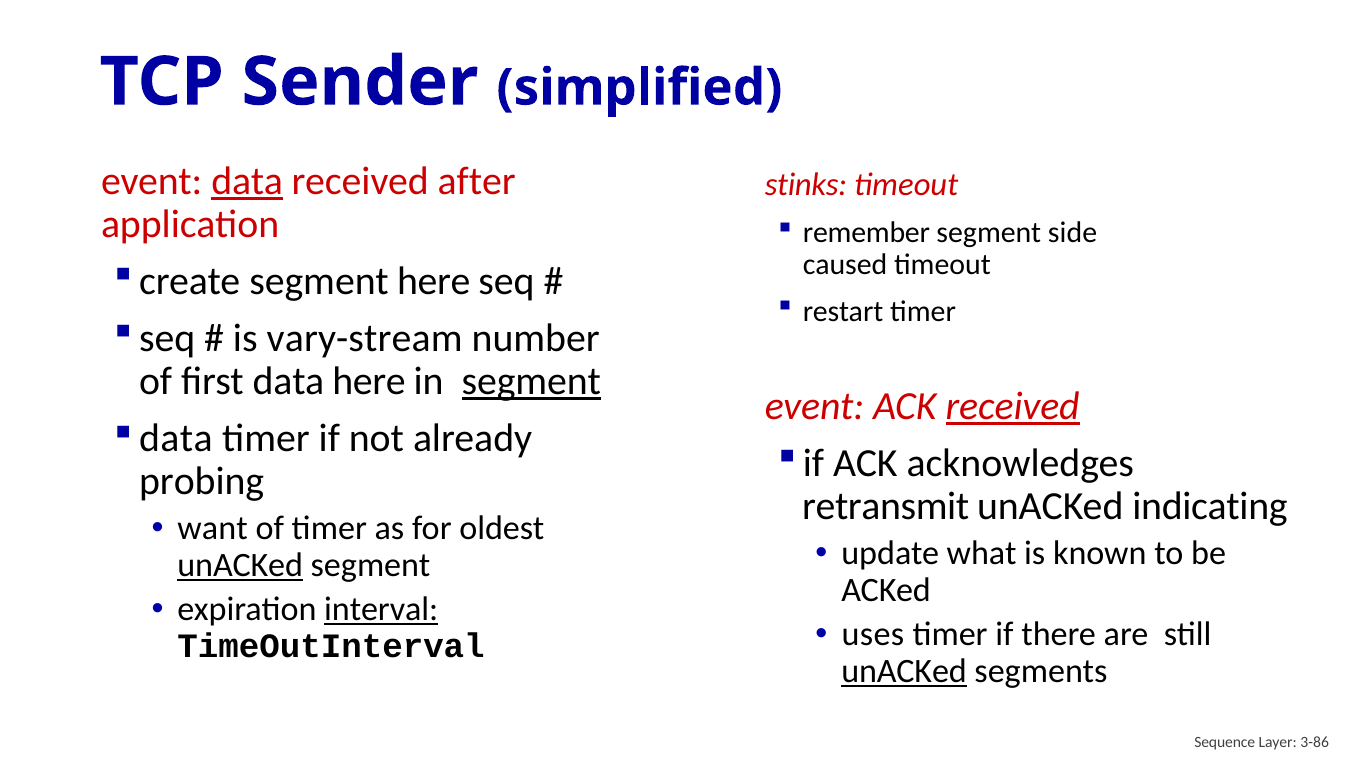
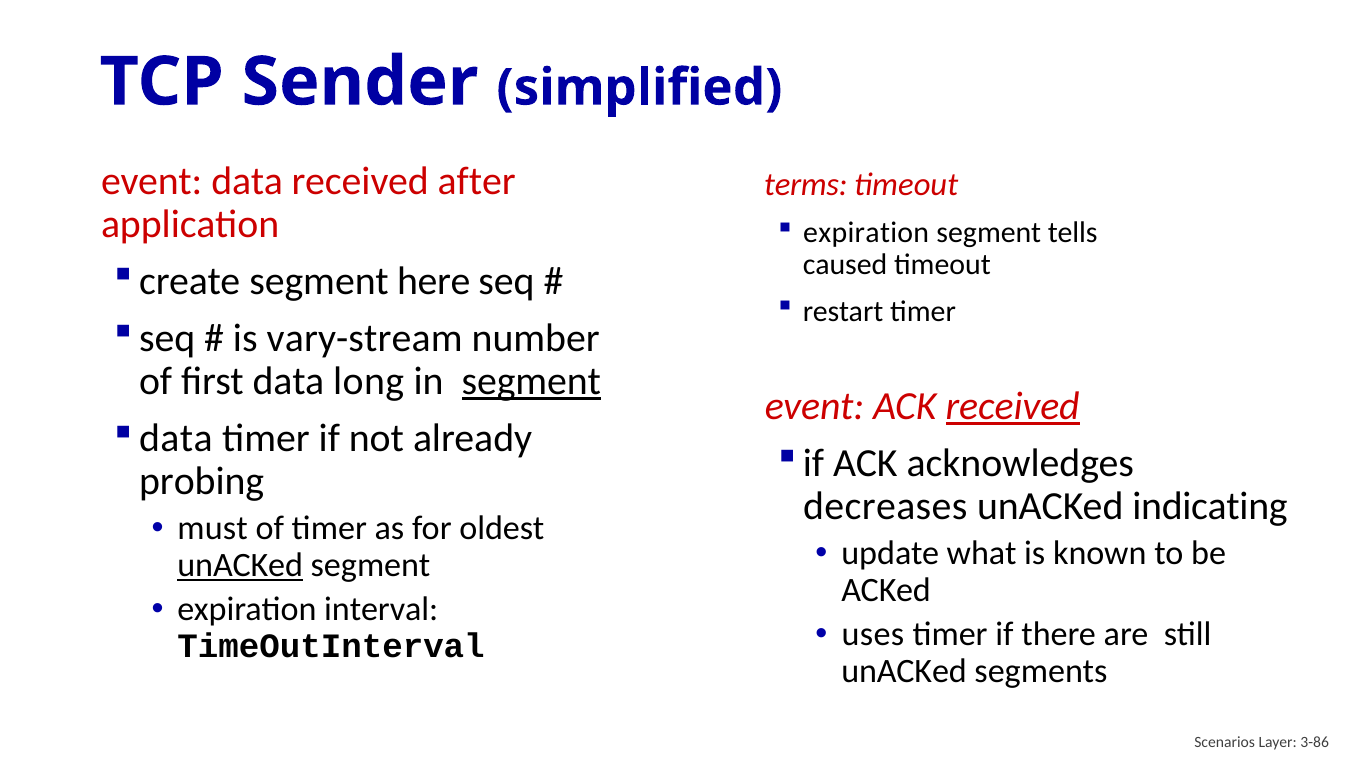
data underline: present -> none (247, 181)
stinks: stinks -> terms (806, 184)
remember: remember -> expiration (866, 232)
side: side -> tells (1073, 232)
data here: here -> long (369, 381)
retransmit: retransmit -> decreases (885, 506)
want: want -> must (213, 529)
interval underline: present -> none (381, 609)
unACKed underline: present -> none (904, 671)
Sequence: Sequence -> Scenarios (1225, 743)
